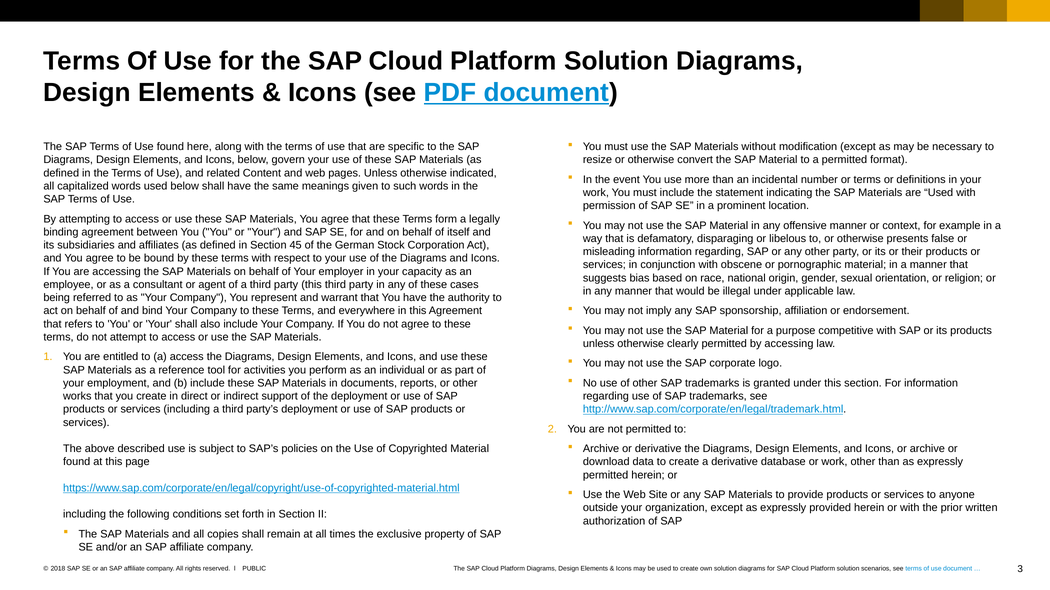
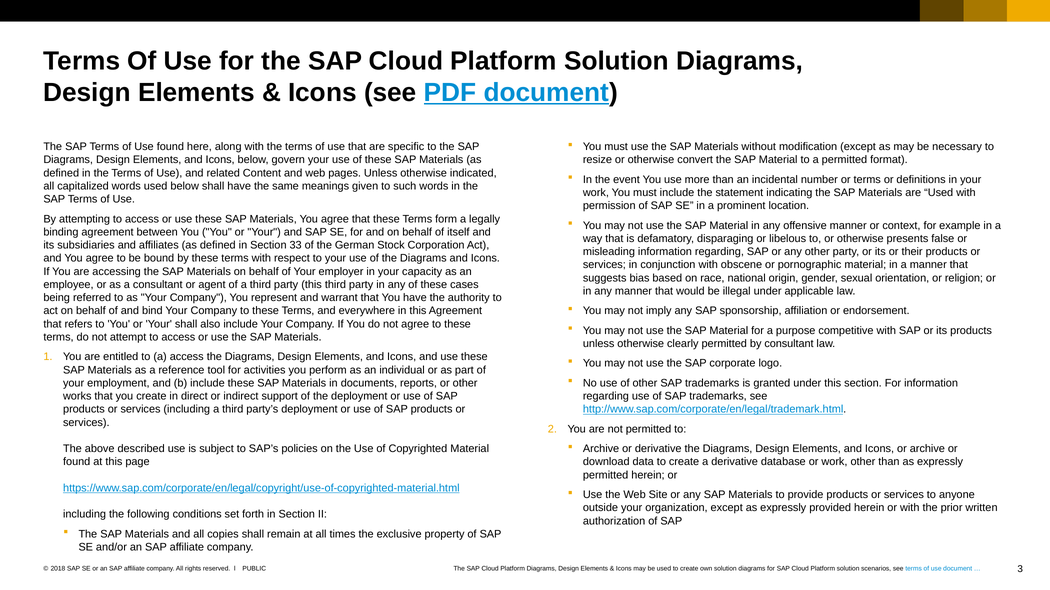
45: 45 -> 33 (296, 245)
by accessing: accessing -> consultant (789, 344)
